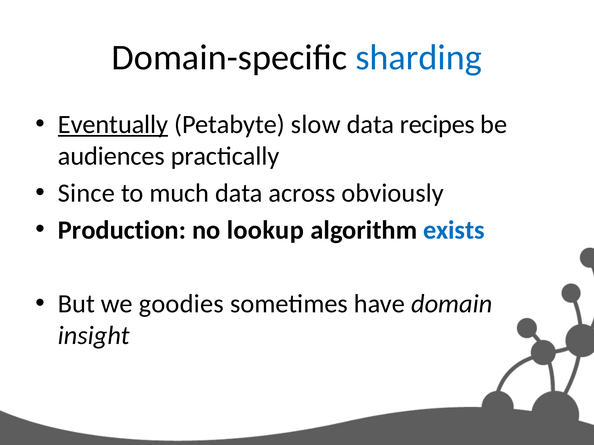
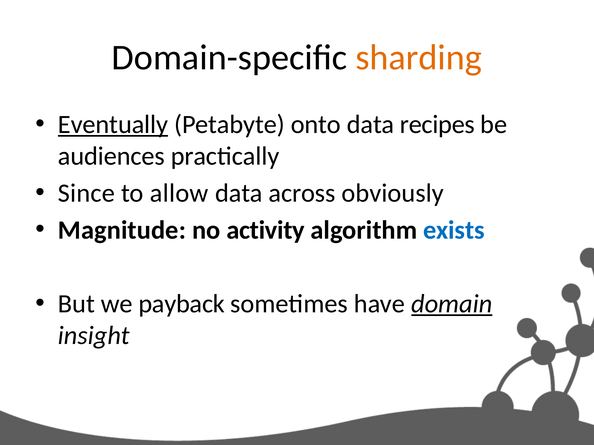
sharding colour: blue -> orange (419, 58)
slow: slow -> onto (316, 125)
much: much -> allow (179, 193)
Production: Production -> Magnitude (122, 230)
lookup: lookup -> activity (266, 230)
goodies: goodies -> payback (182, 304)
domain underline: none -> present (452, 304)
